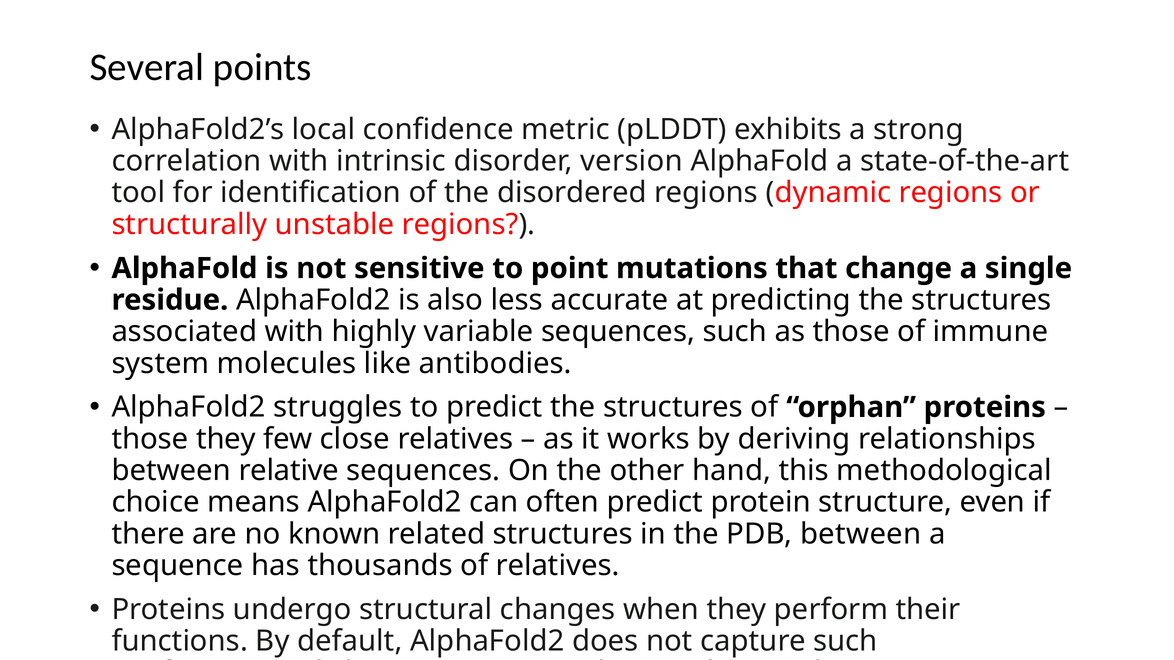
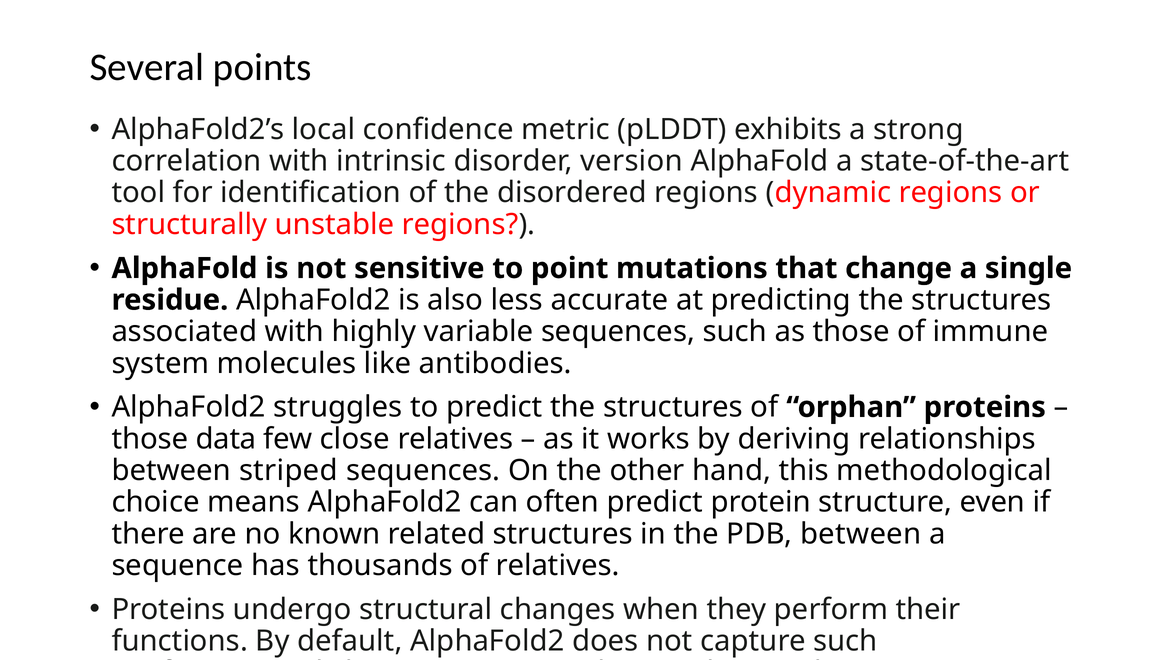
those they: they -> data (226, 439)
relative: relative -> striped (289, 471)
